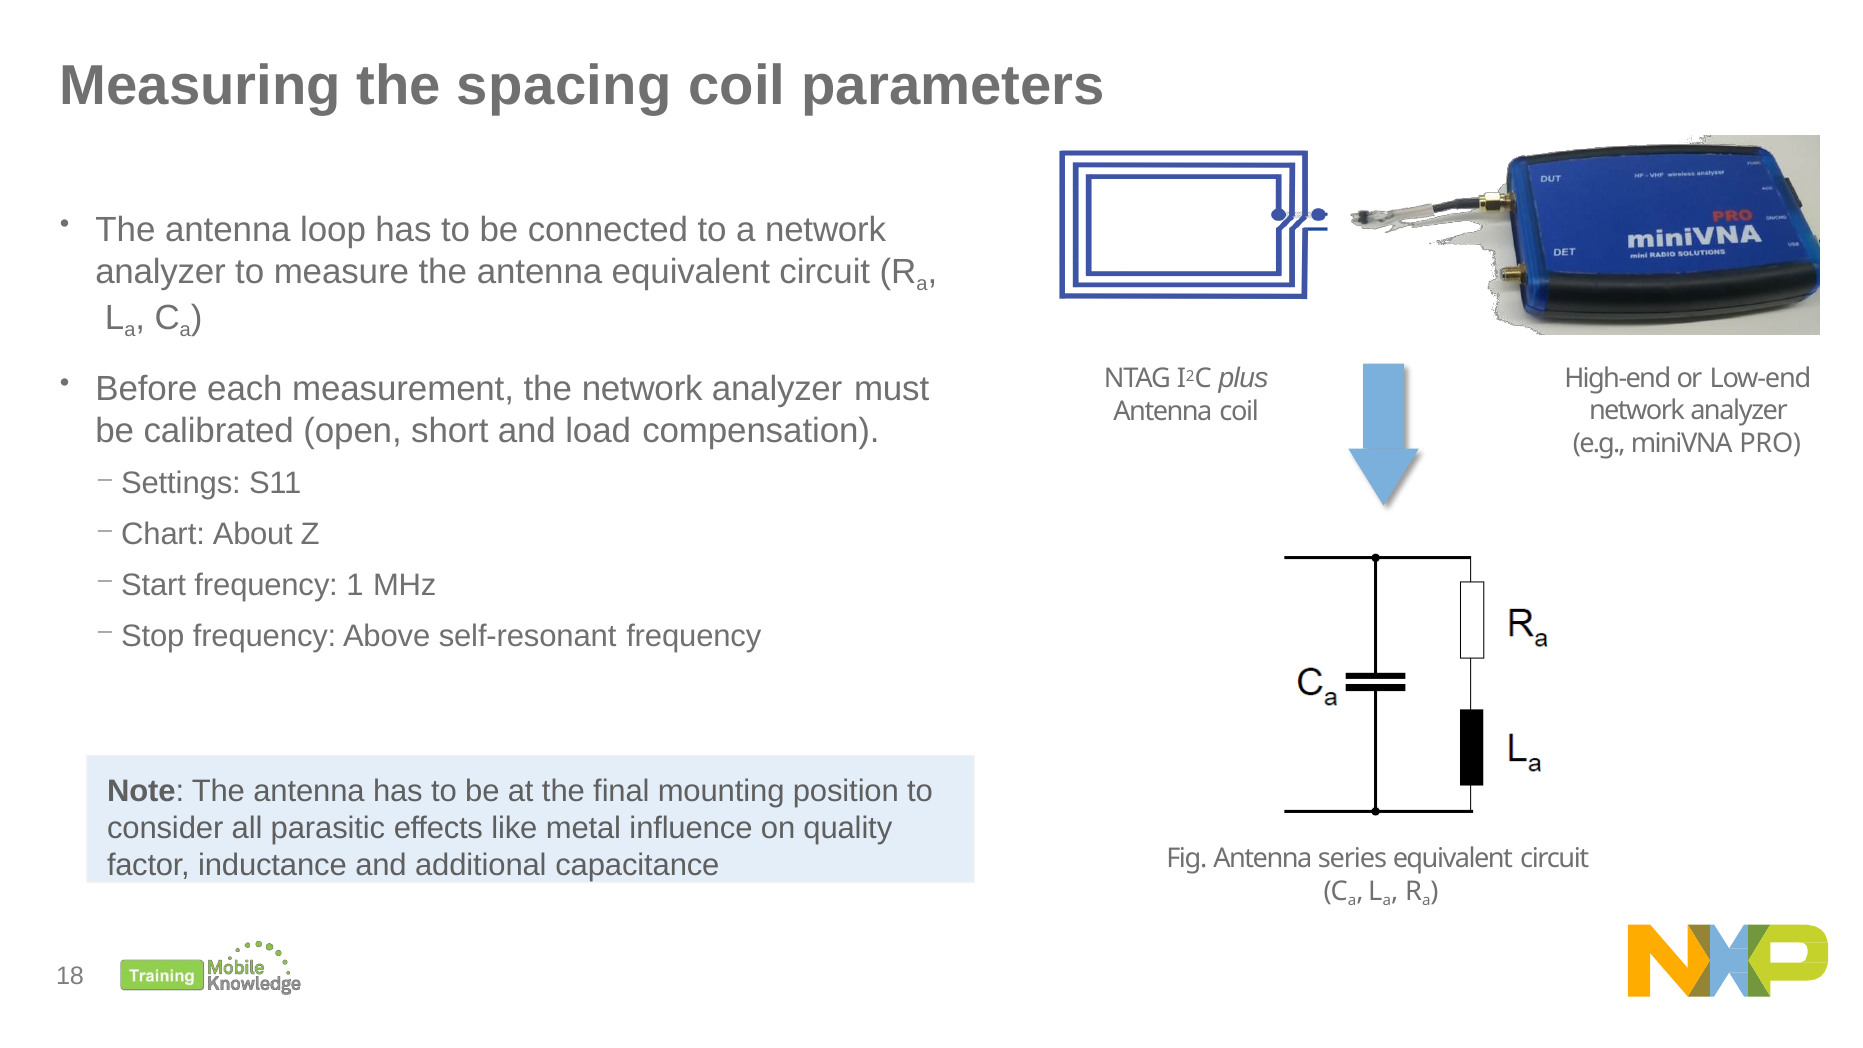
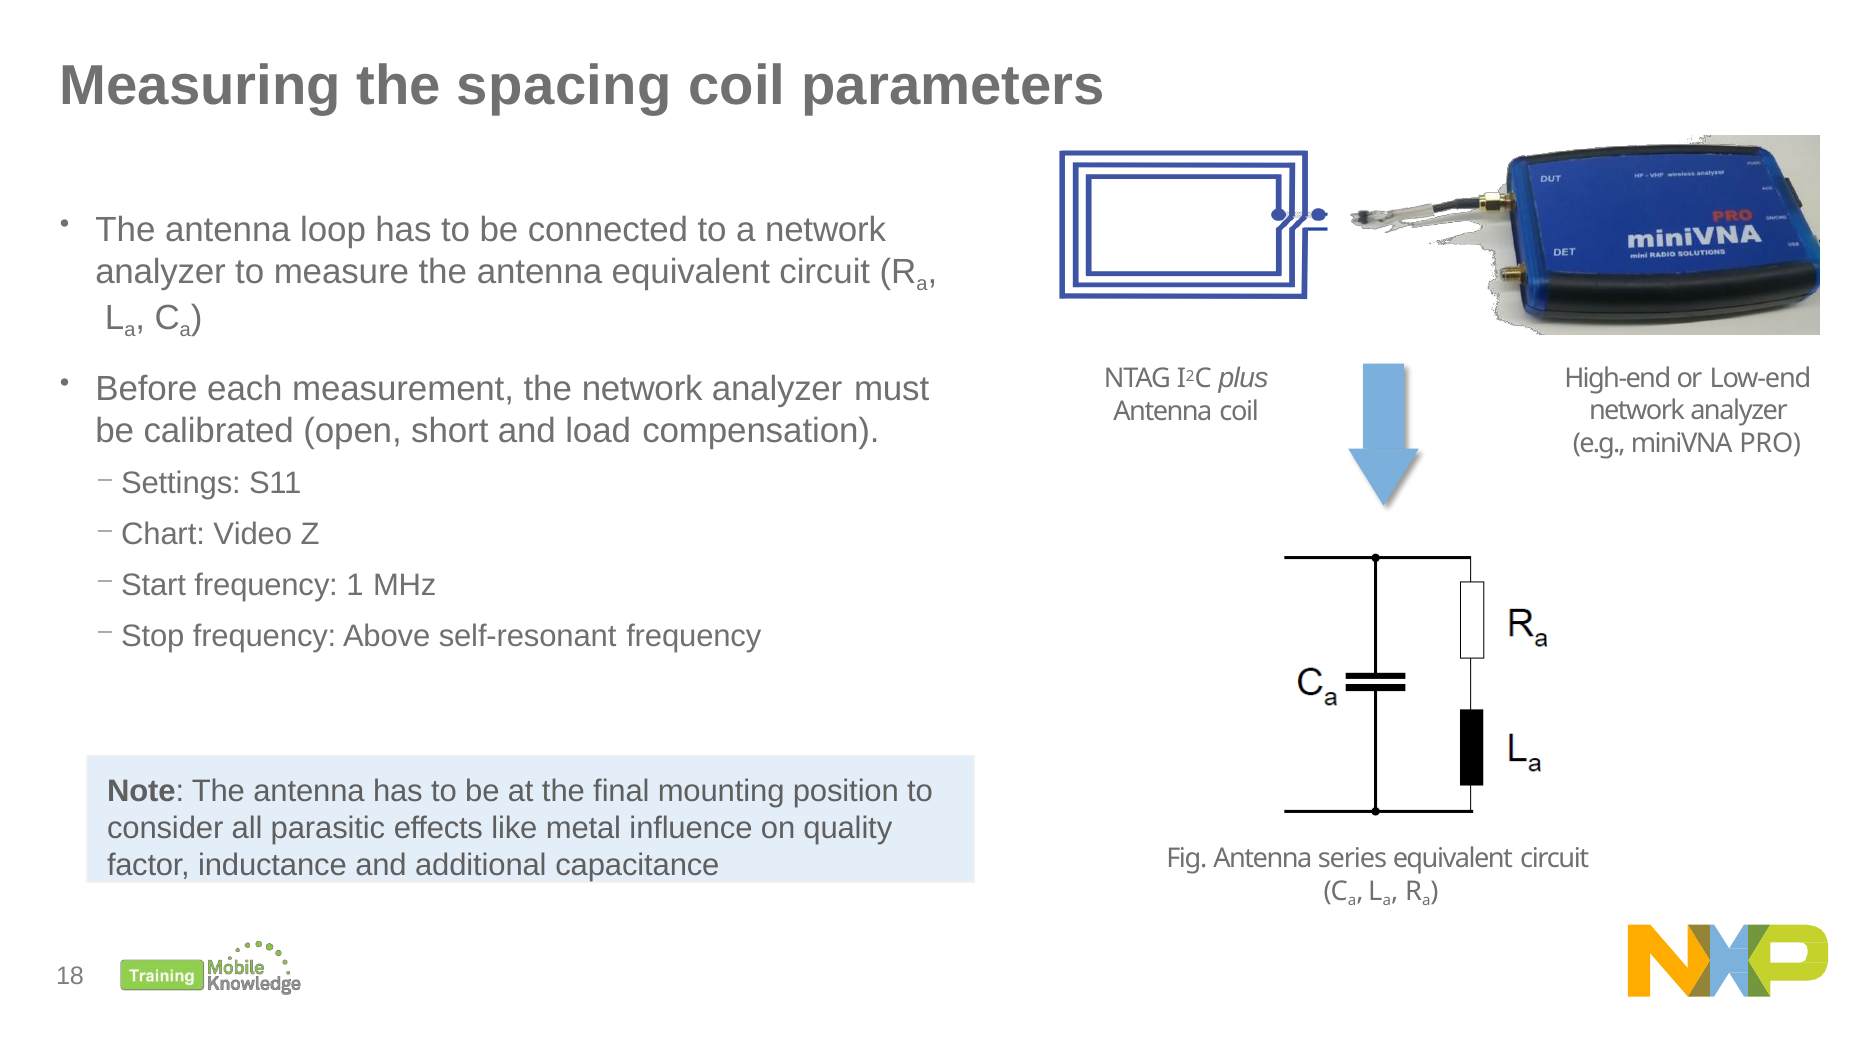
About: About -> Video (253, 535)
